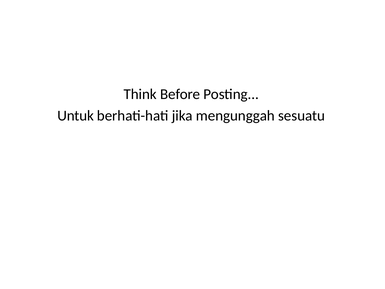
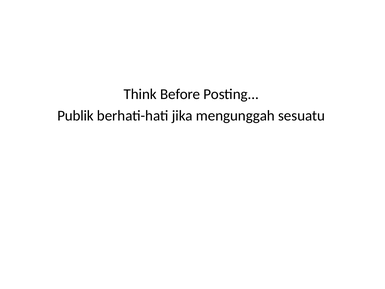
Untuk: Untuk -> Publik (76, 116)
